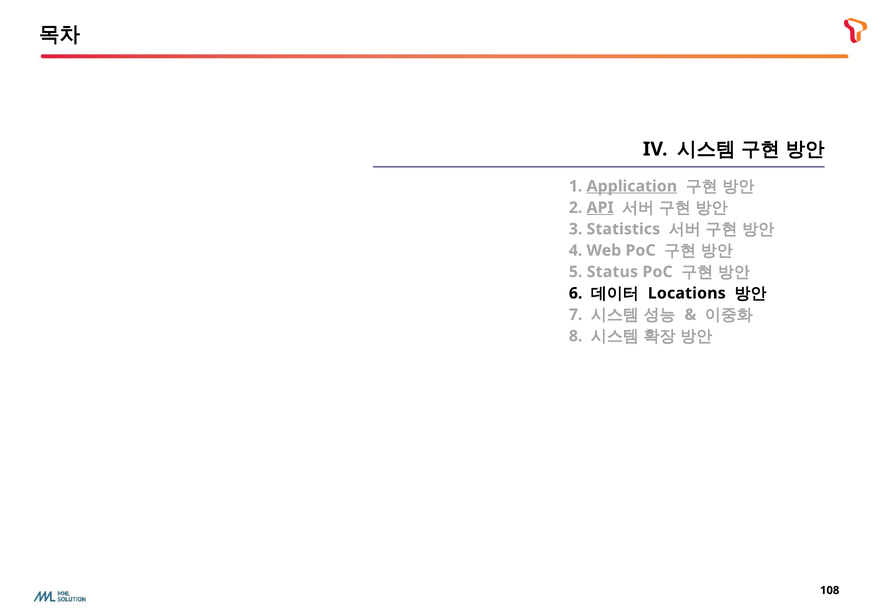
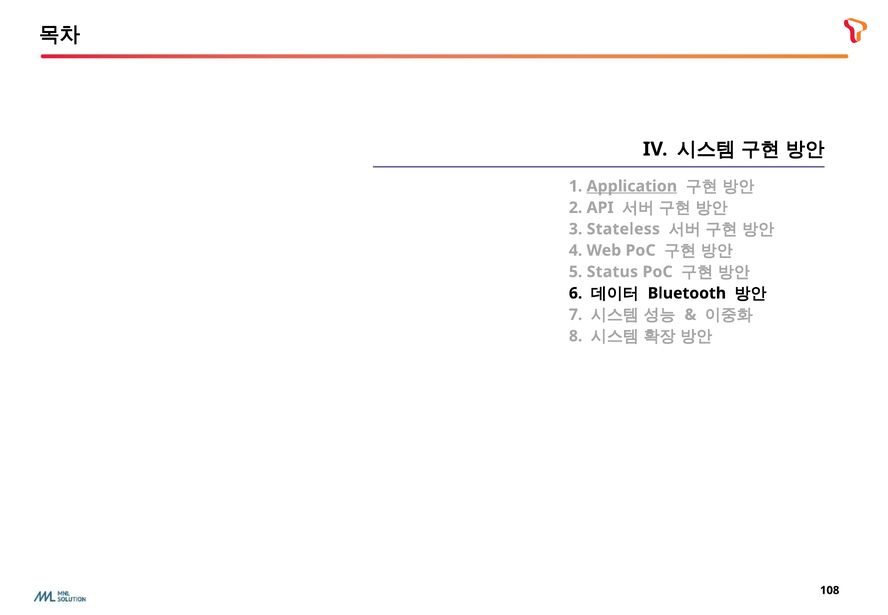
API underline: present -> none (600, 208)
Statistics: Statistics -> Stateless (623, 229)
Locations: Locations -> Bluetooth (687, 293)
